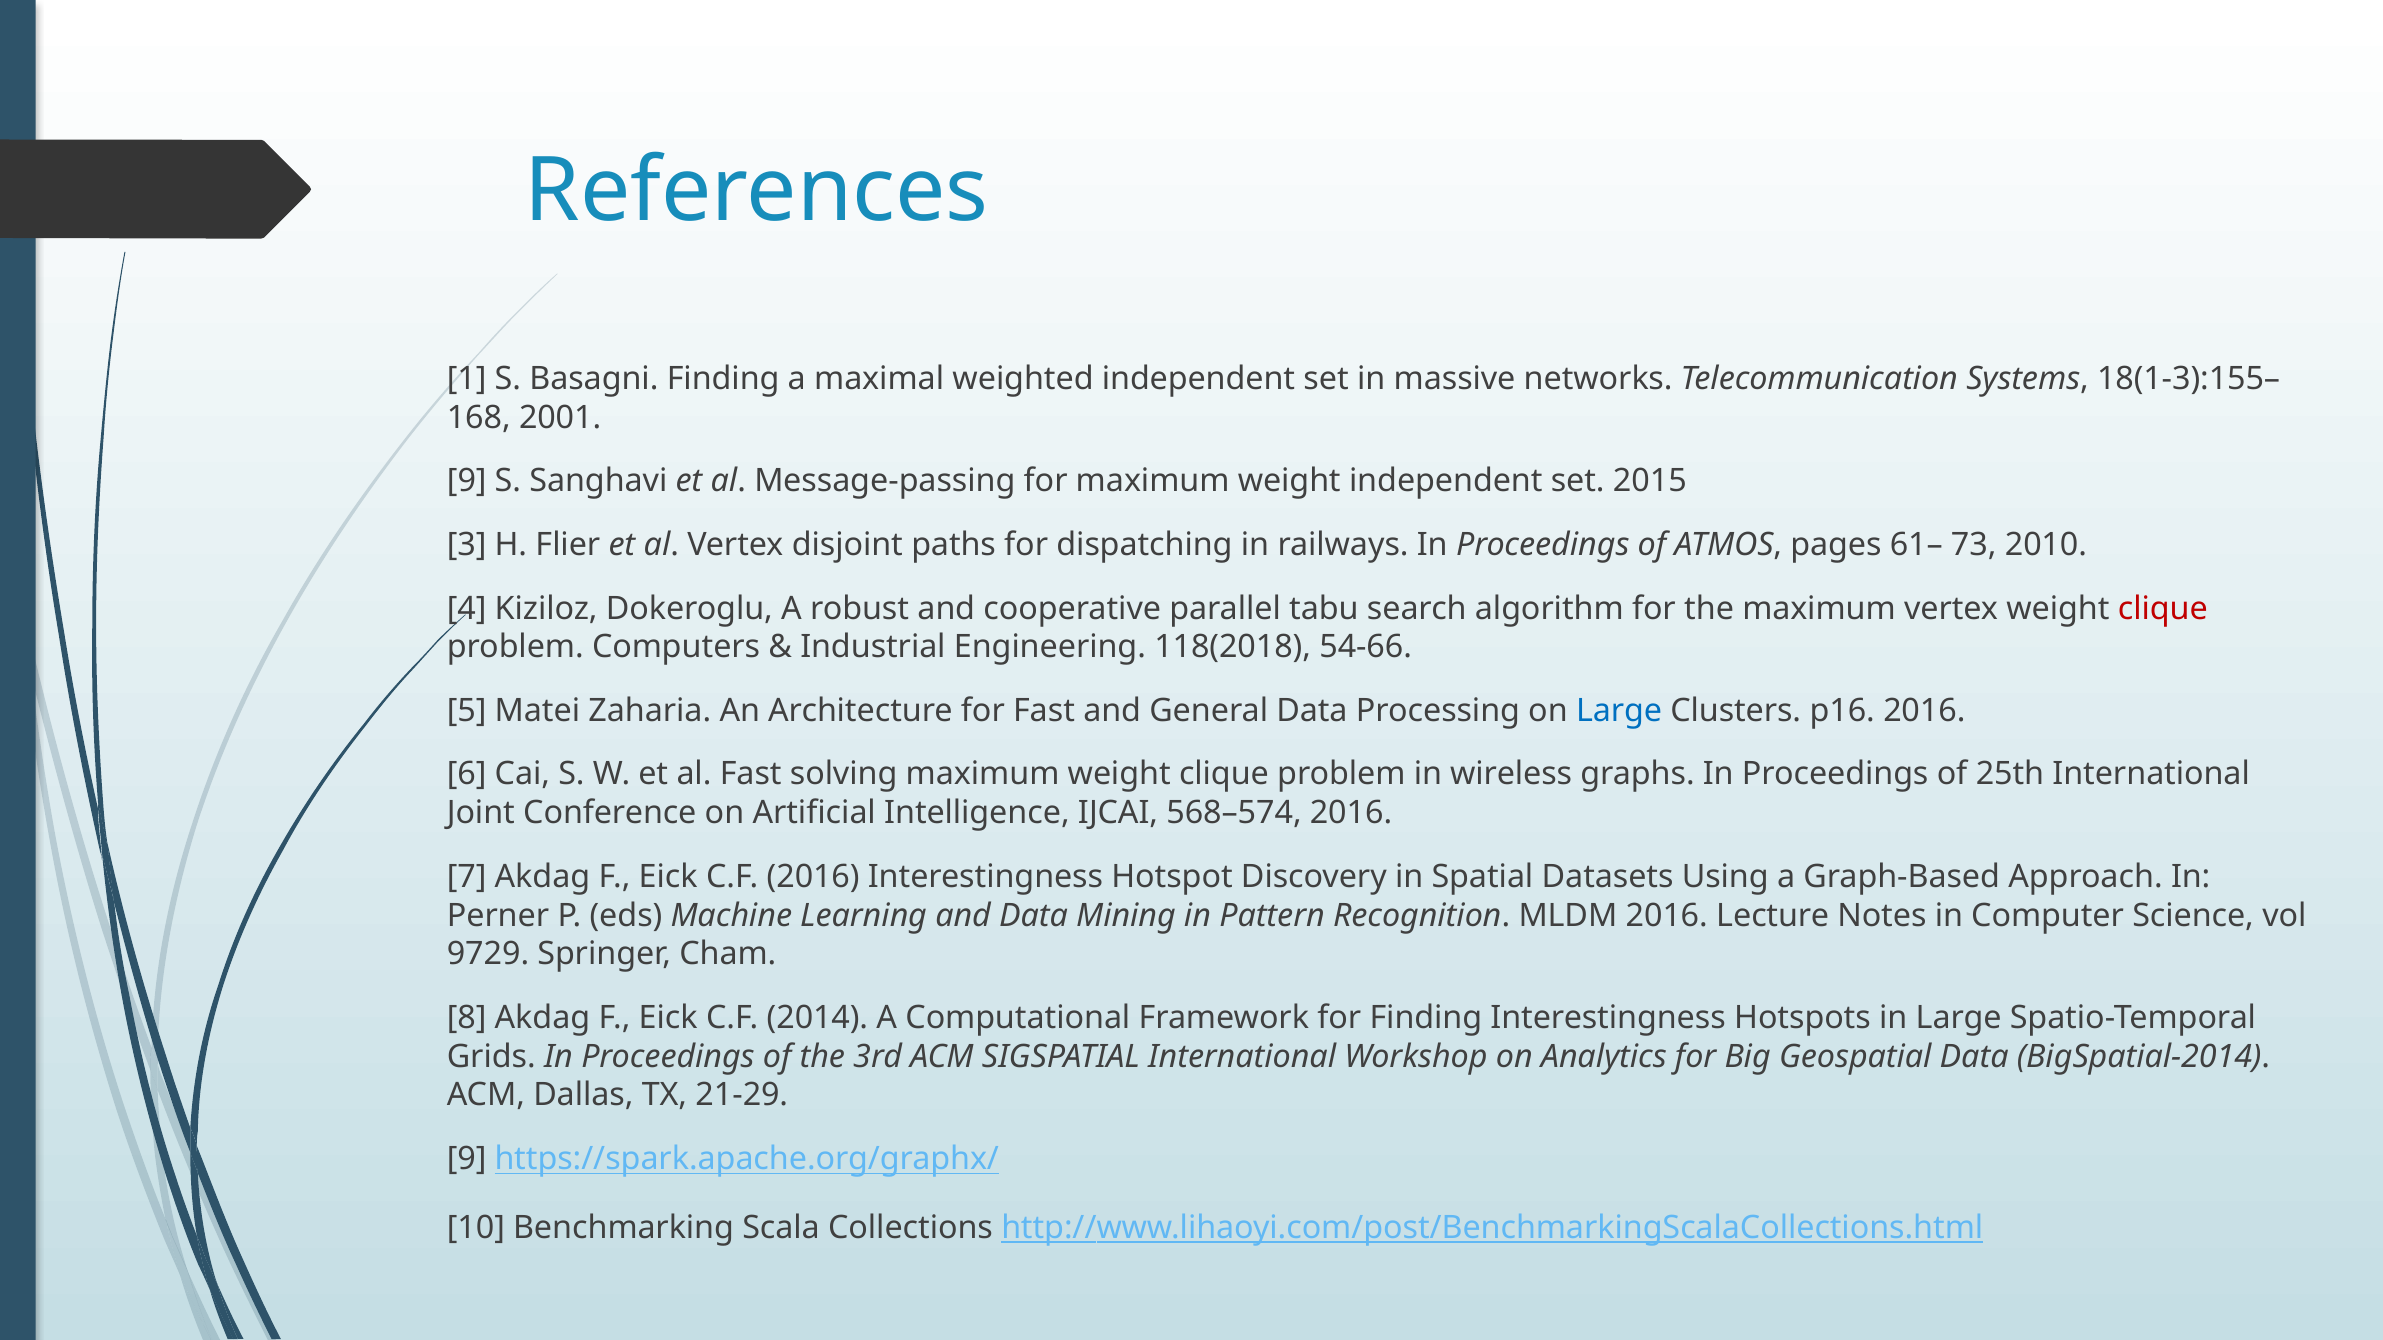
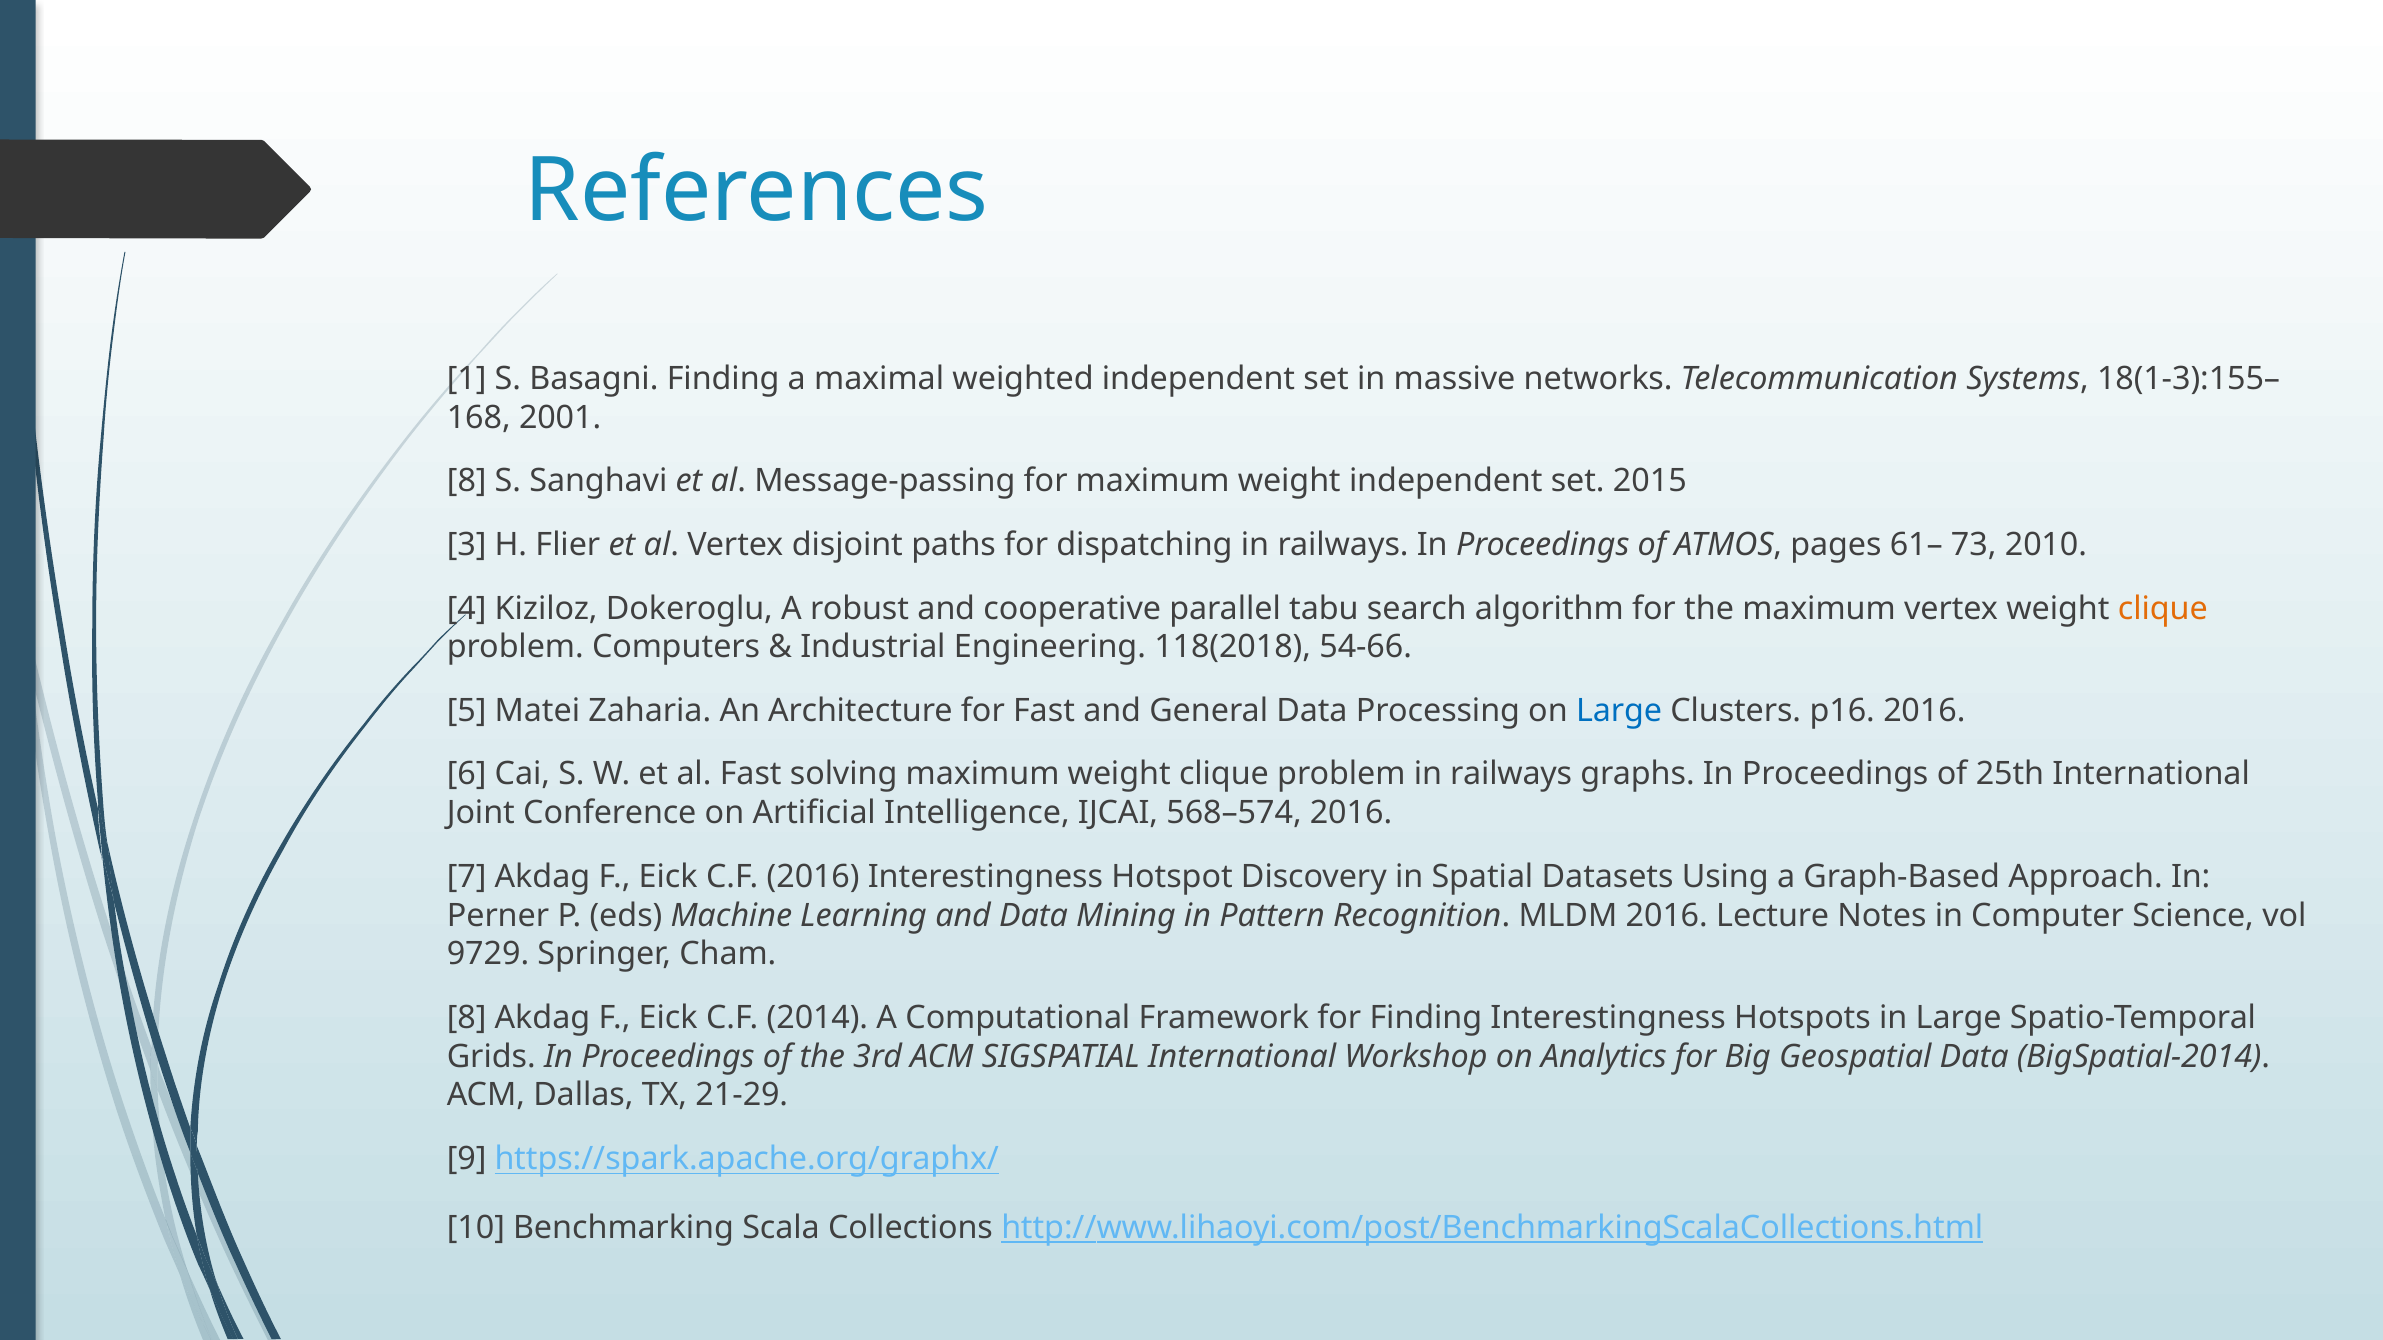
9: 9 -> 8 (467, 481)
clique colour: red -> orange (2163, 609)
problem in wireless: wireless -> railways (1511, 775)
